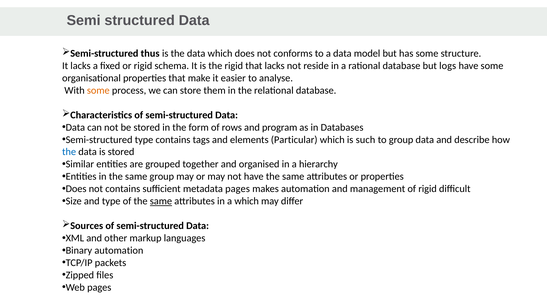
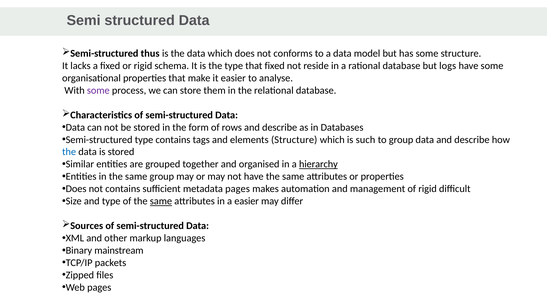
the rigid: rigid -> type (234, 66)
that lacks: lacks -> fixed (275, 66)
some colour: orange -> purple (98, 90)
rows and program: program -> describe (280, 127)
elements Particular: Particular -> Structure (294, 139)
hierarchy underline: none -> present (318, 164)
a which: which -> easier (247, 201)
Binary automation: automation -> mainstream (119, 250)
